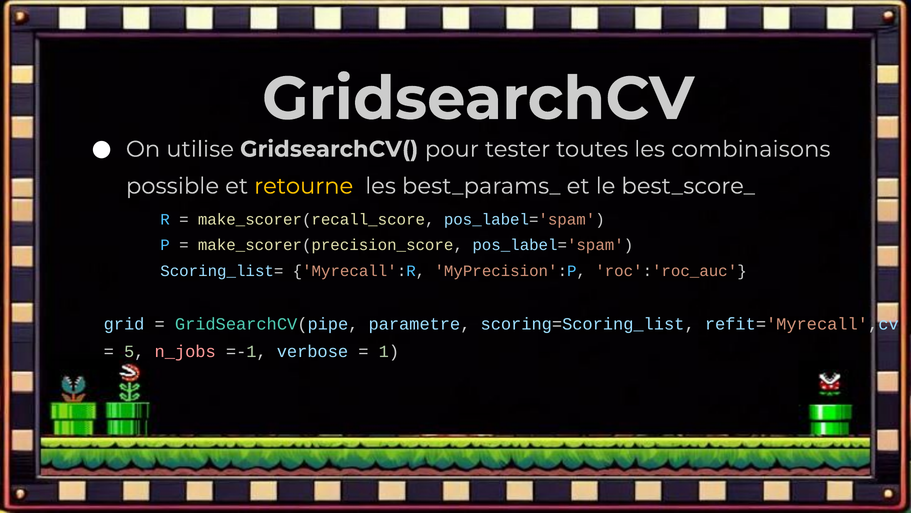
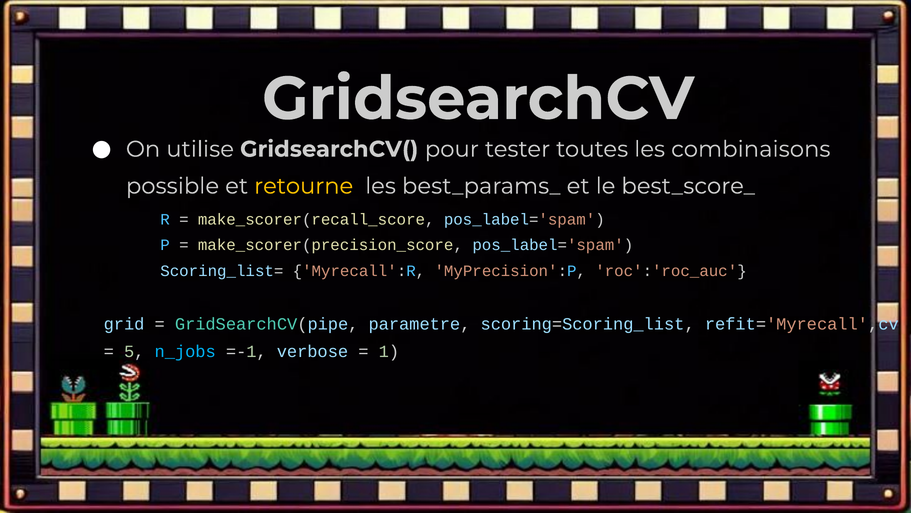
n_jobs colour: pink -> light blue (185, 351)
